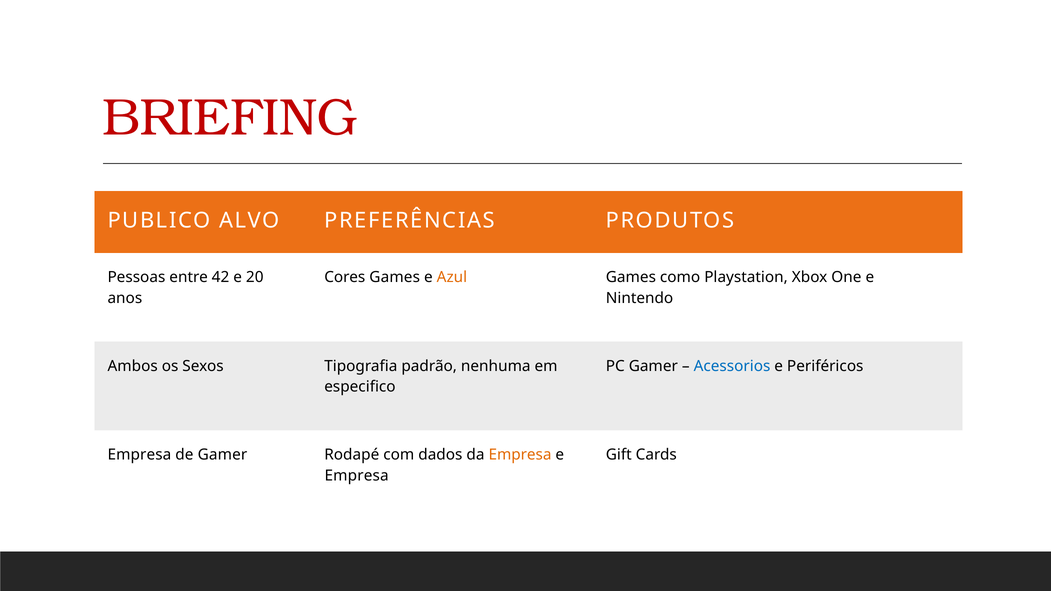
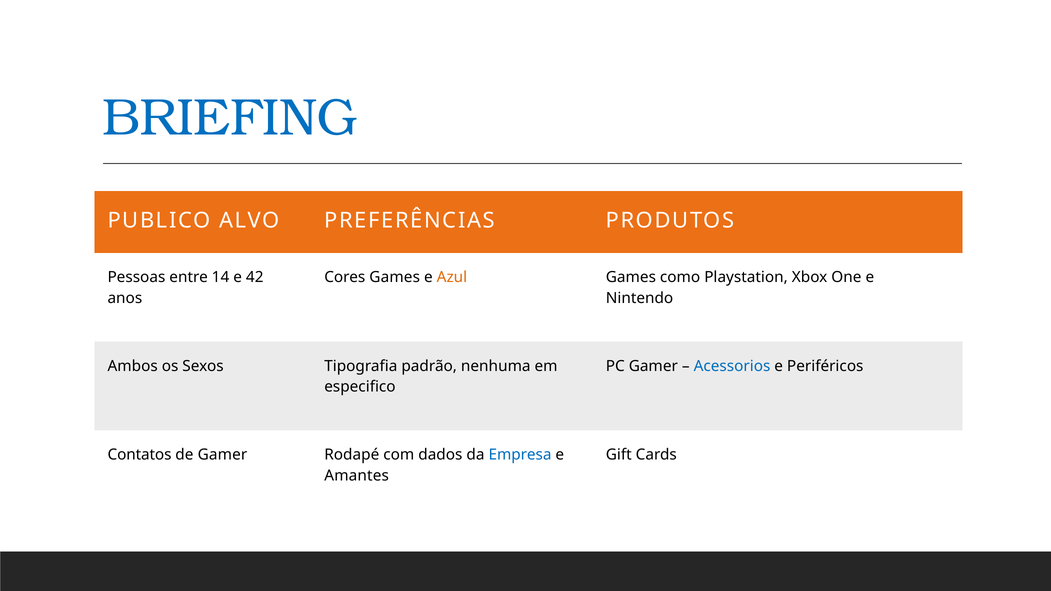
BRIEFING colour: red -> blue (230, 118)
42: 42 -> 14 (221, 277)
20: 20 -> 42 (255, 277)
Empresa: Empresa -> Contatos (140, 455)
Empresa colour: orange -> blue (520, 455)
Empresa: Empresa -> Amantes (357, 476)
